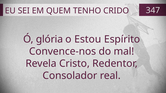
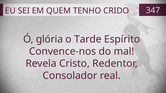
Estou: Estou -> Tarde (88, 39)
